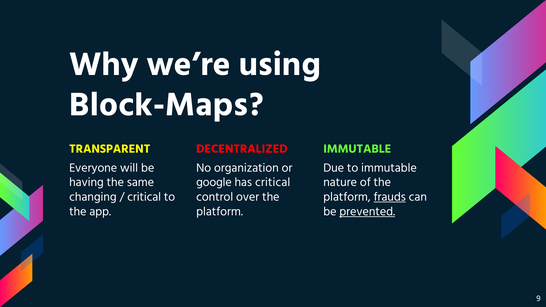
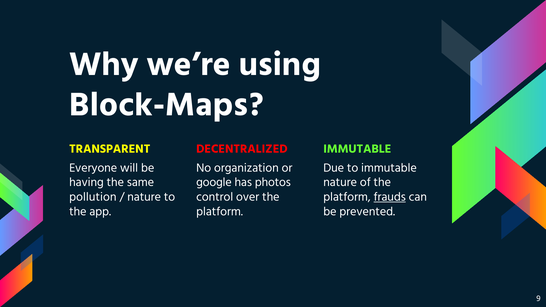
has critical: critical -> photos (273, 182)
changing: changing -> pollution (93, 197)
critical: critical -> nature (144, 197)
prevented underline: present -> none (367, 212)
